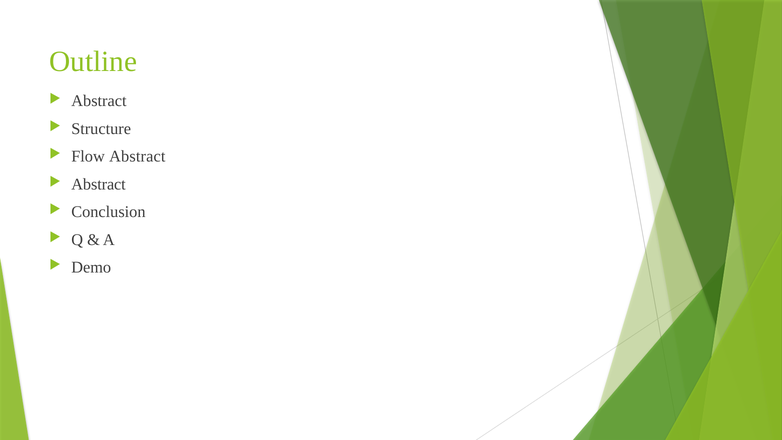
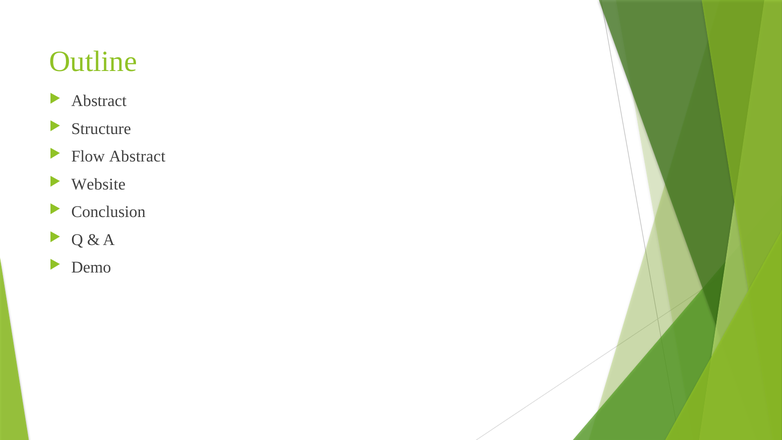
Abstract: Abstract -> Website (98, 184)
